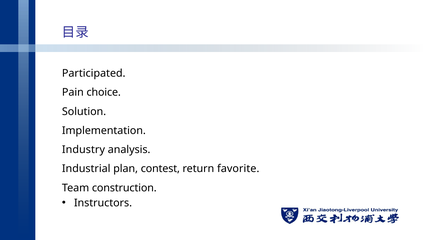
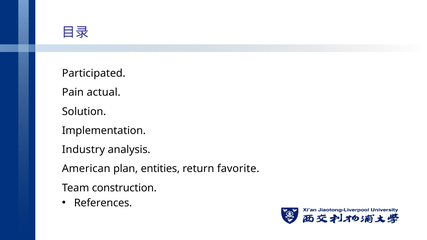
choice: choice -> actual (104, 92)
Industrial: Industrial -> American (86, 169)
contest: contest -> entities (160, 169)
Instructors: Instructors -> References (103, 203)
